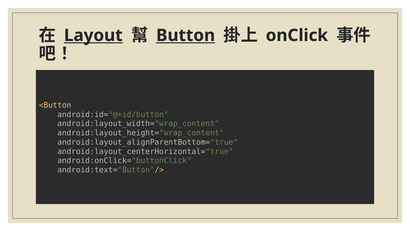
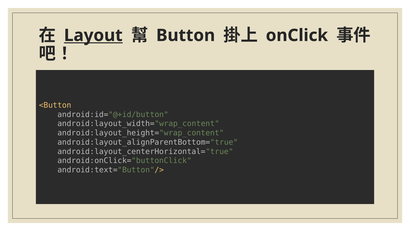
Button underline: present -> none (186, 35)
